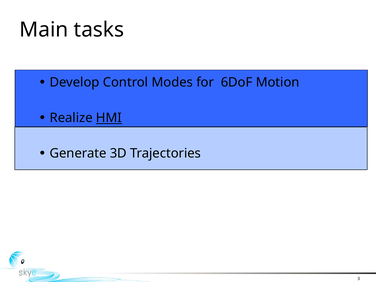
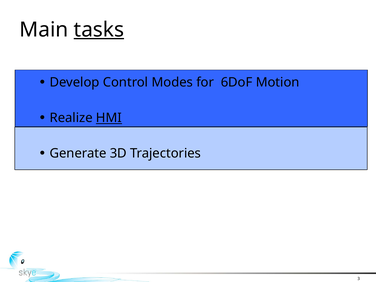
tasks underline: none -> present (99, 30)
